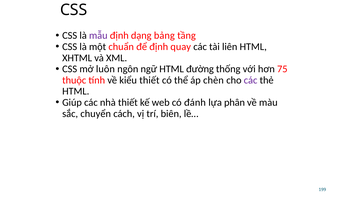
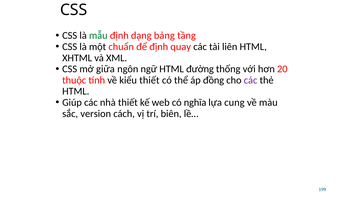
mẫu colour: purple -> green (98, 36)
luôn: luôn -> giữa (105, 69)
75: 75 -> 20 (282, 69)
chèn: chèn -> đồng (214, 80)
đánh: đánh -> nghĩa (195, 102)
phân: phân -> cung (234, 102)
chuyển: chuyển -> version (96, 113)
